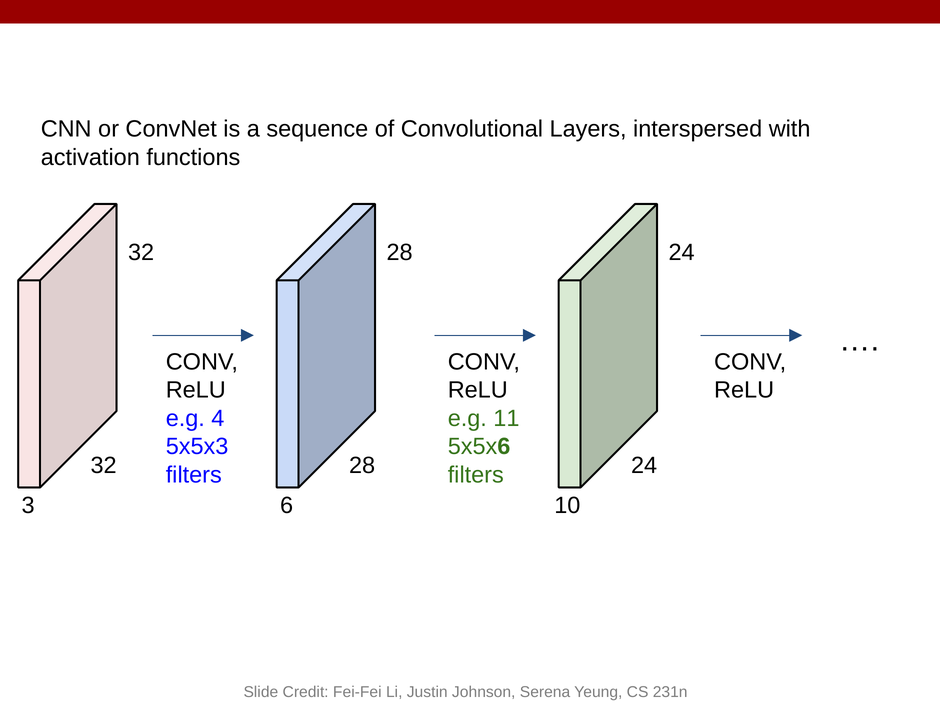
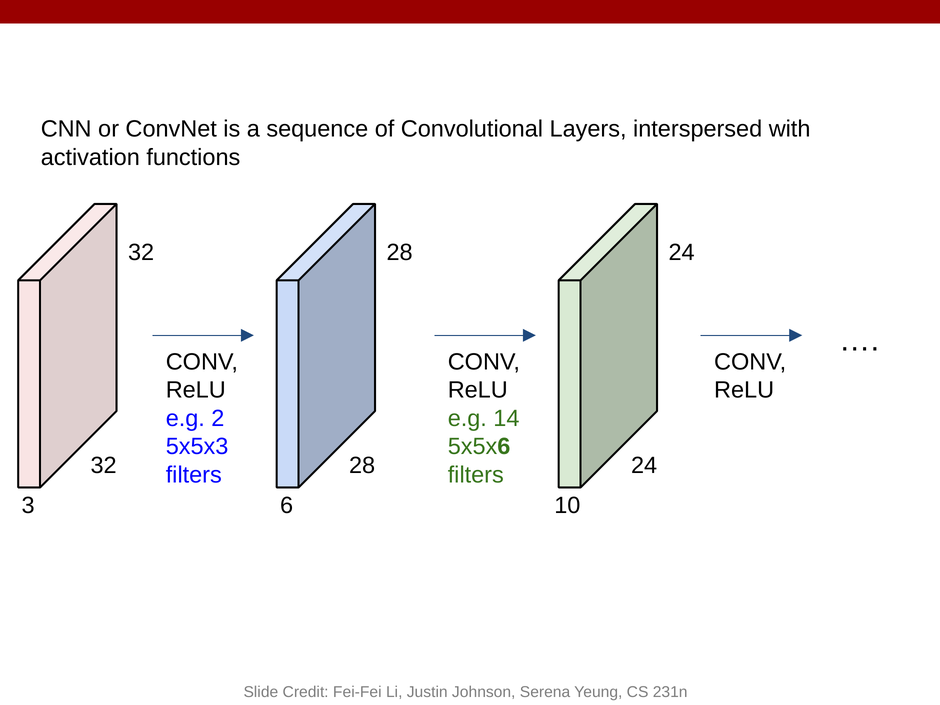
4: 4 -> 2 (218, 418)
11: 11 -> 14 (506, 418)
